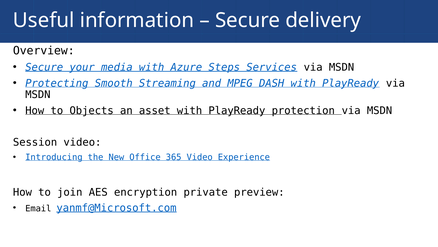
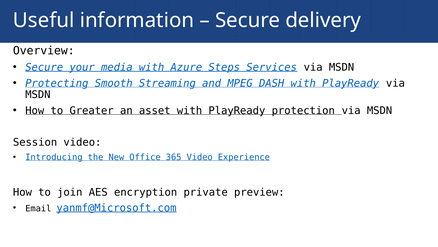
Objects: Objects -> Greater (92, 110)
